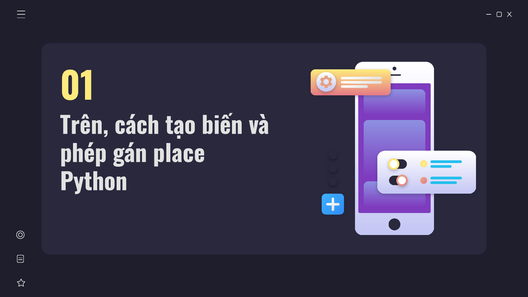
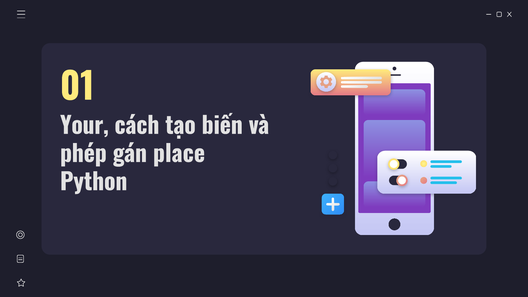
Trên: Trên -> Your (84, 126)
